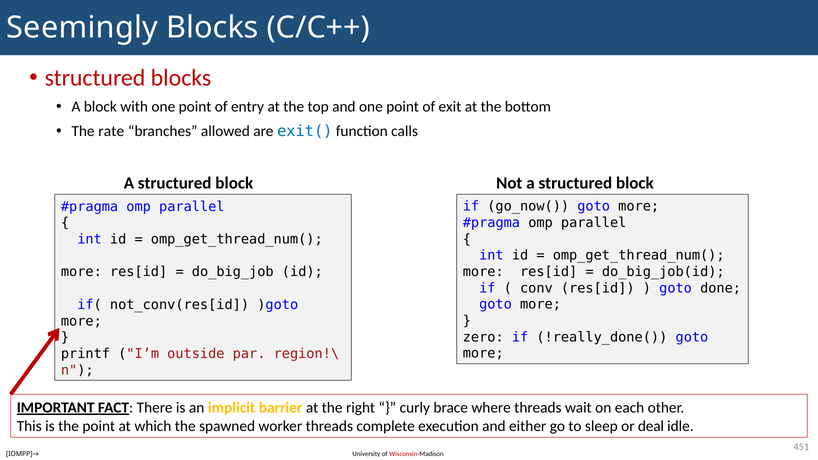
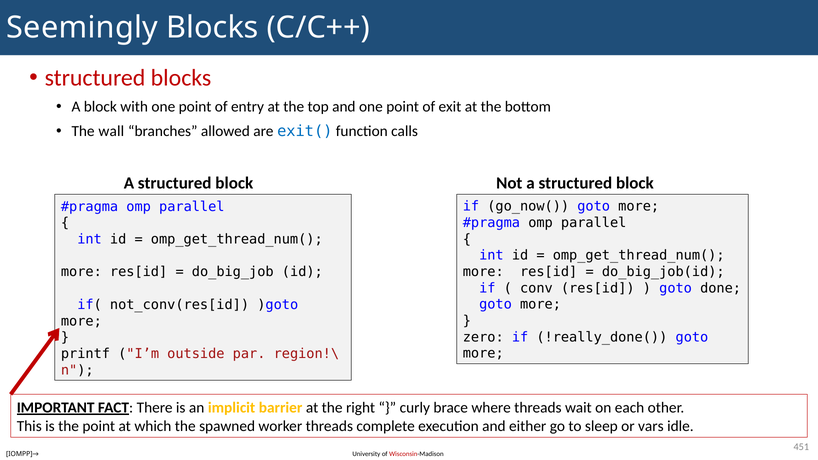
rate: rate -> wall (111, 131)
deal: deal -> vars (651, 426)
